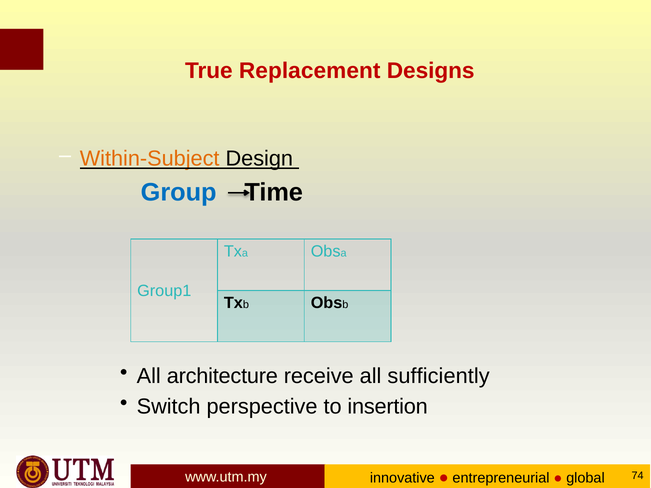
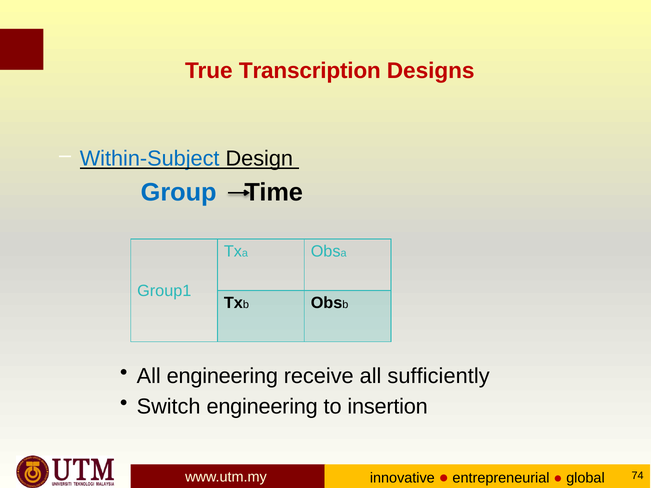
Replacement: Replacement -> Transcription (310, 71)
Within-Subject colour: orange -> blue (150, 159)
All architecture: architecture -> engineering (222, 376)
Switch perspective: perspective -> engineering (262, 407)
